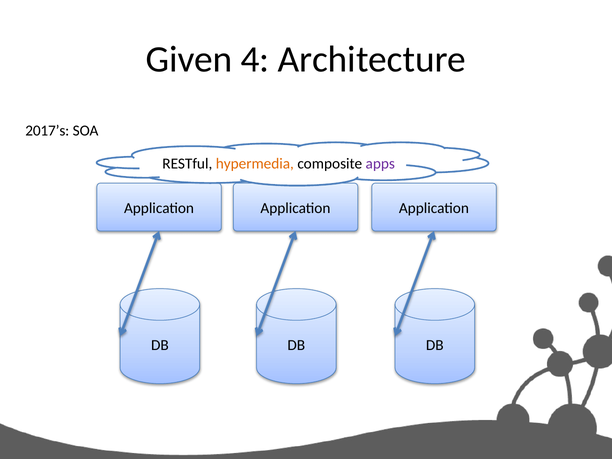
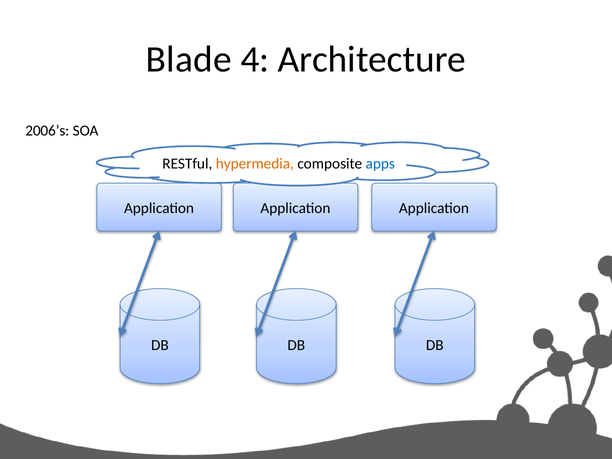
Given: Given -> Blade (189, 59)
2017’s: 2017’s -> 2006’s (47, 131)
apps colour: purple -> blue (380, 164)
